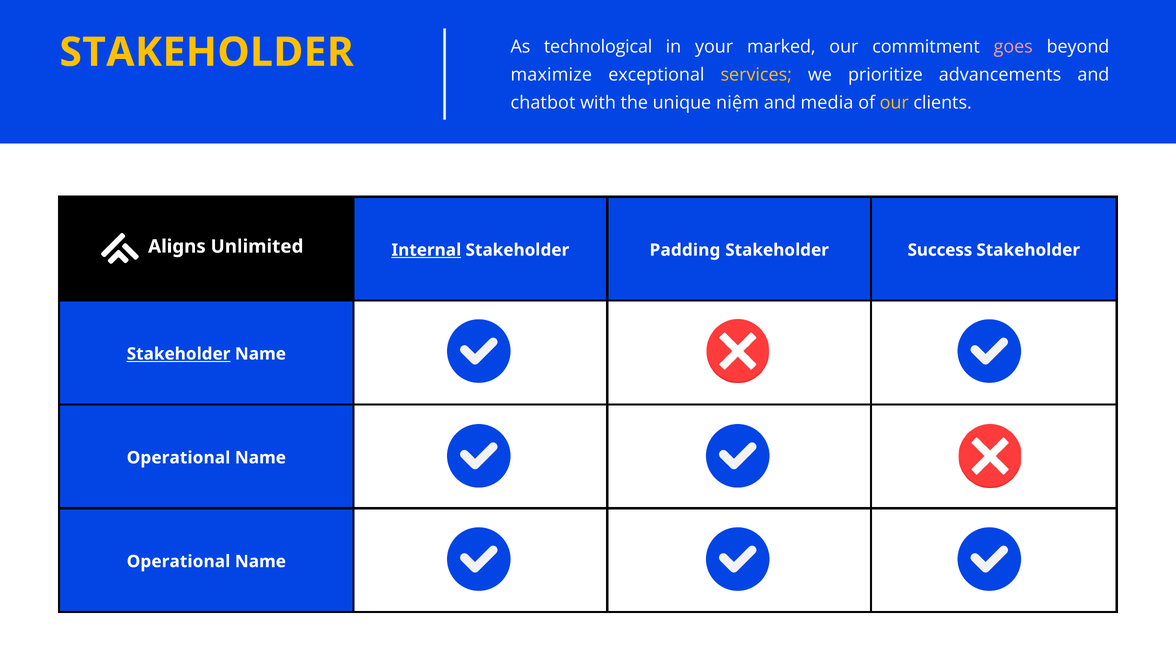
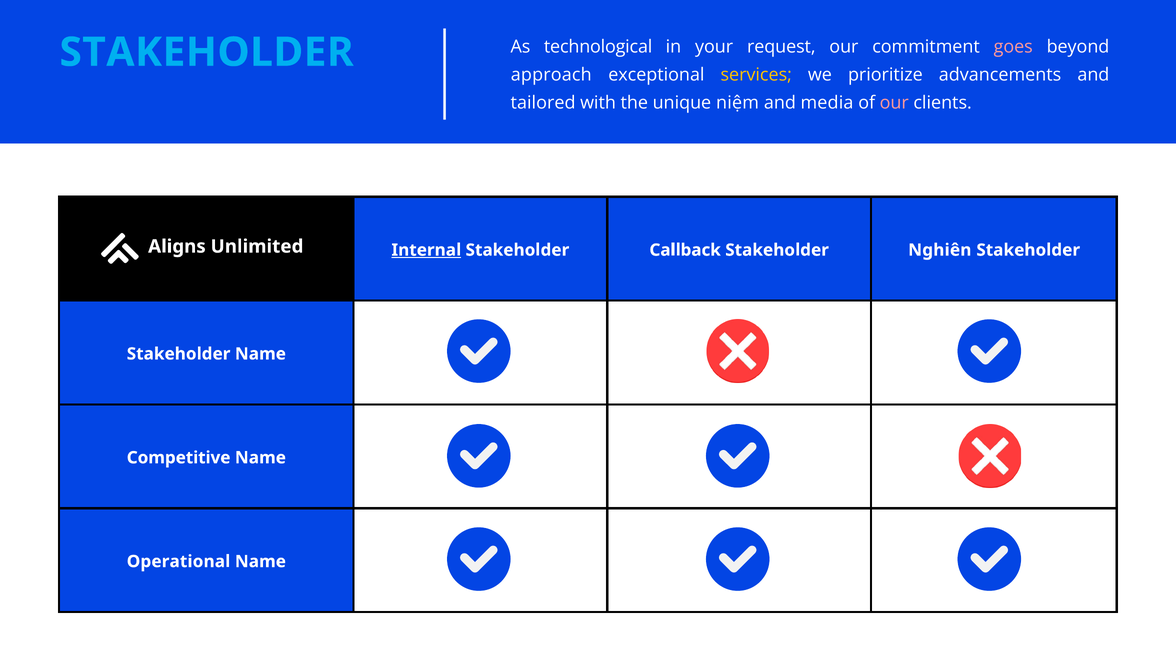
STAKEHOLDER colour: yellow -> light blue (207, 52)
marked: marked -> request (781, 47)
maximize: maximize -> approach (551, 75)
chatbot: chatbot -> tailored (543, 103)
our colour: yellow -> pink (894, 103)
Padding: Padding -> Callback (685, 250)
Success: Success -> Nghiên (940, 250)
Stakeholder underline: present -> none (179, 354)
Operational: Operational -> Competitive (179, 457)
